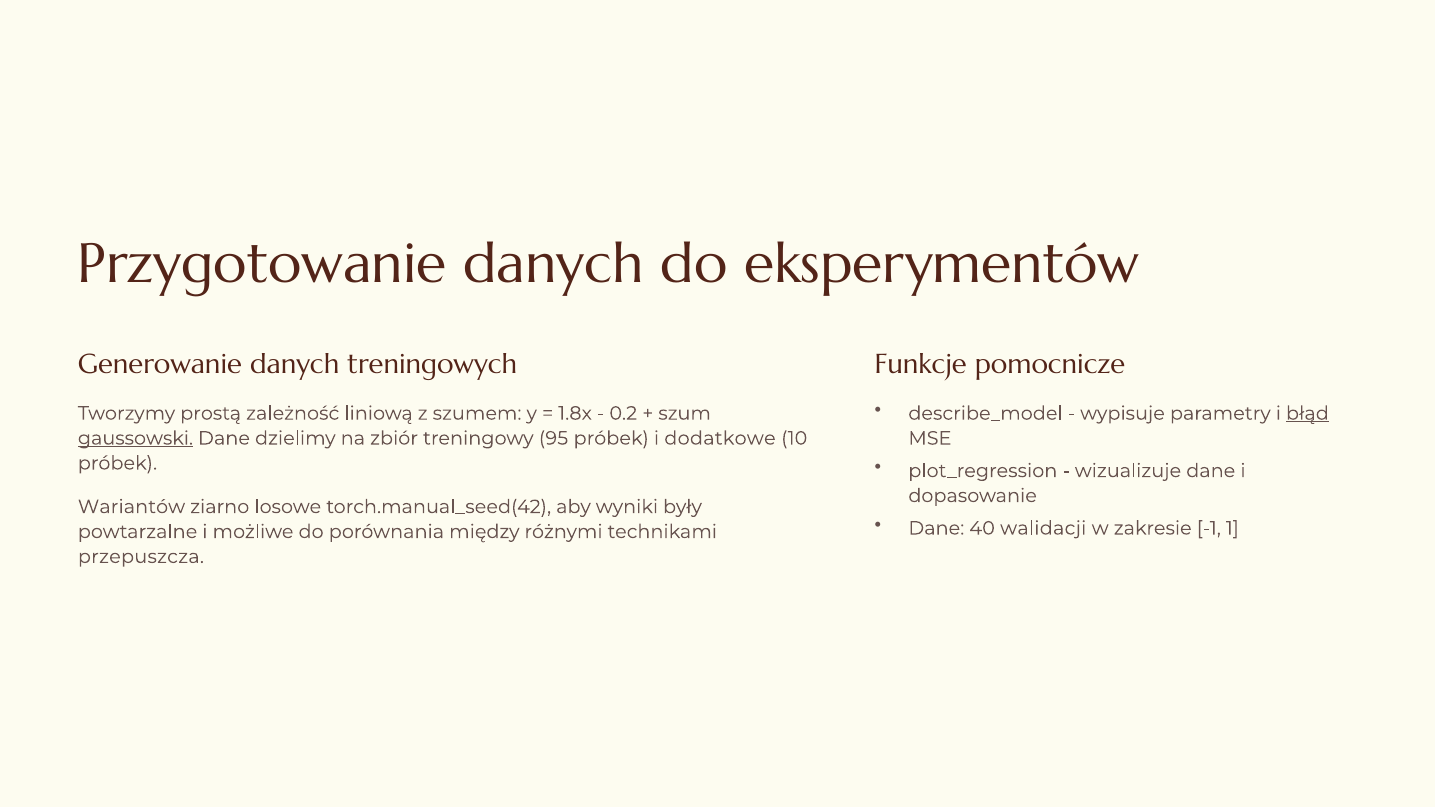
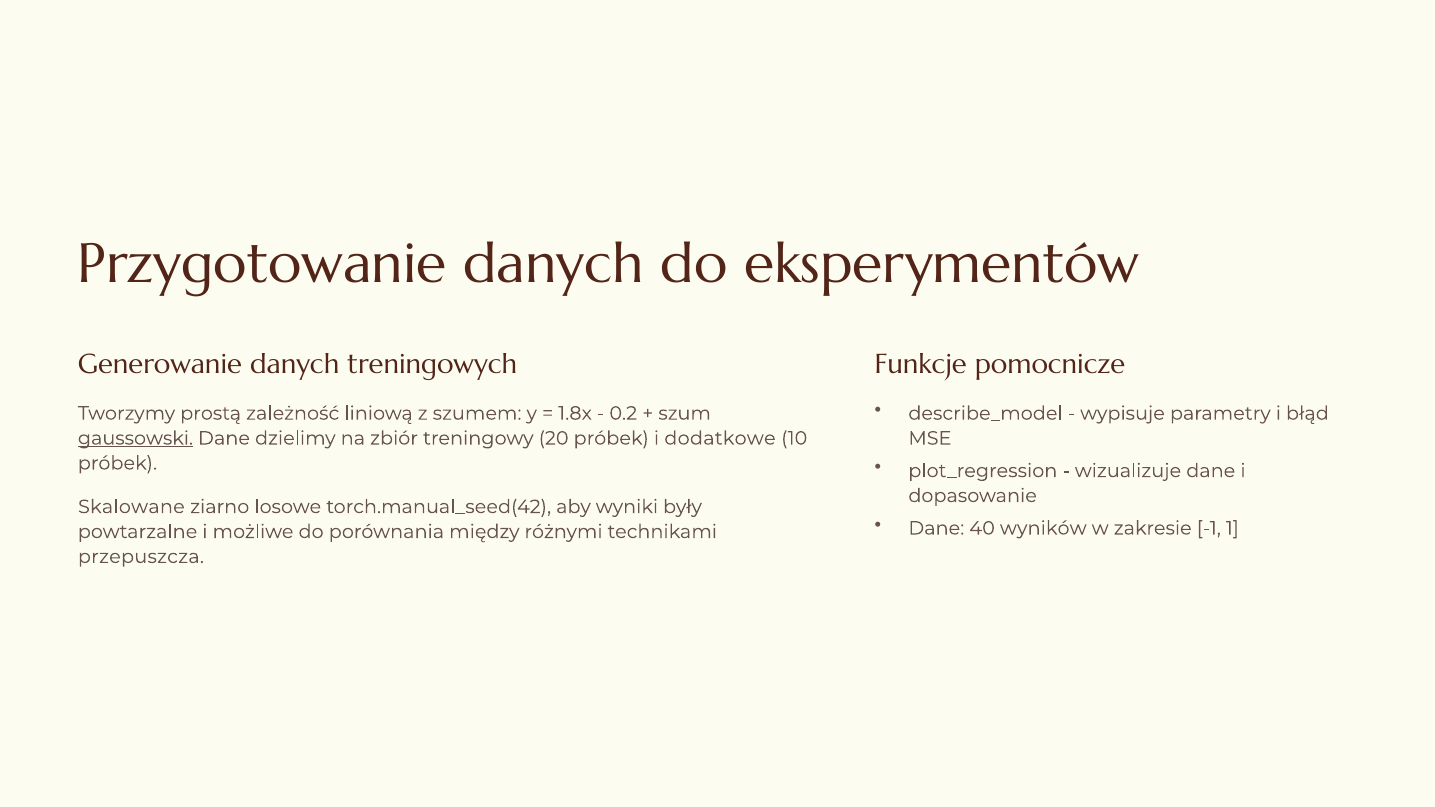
błąd underline: present -> none (1307, 413)
95: 95 -> 20 (554, 438)
Wariantów: Wariantów -> Skalowane (131, 507)
walidacji: walidacji -> wyników (1043, 528)
